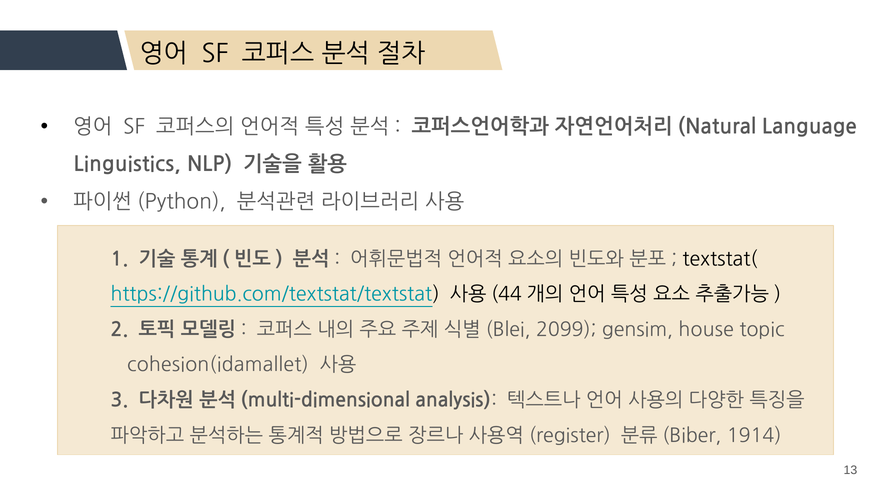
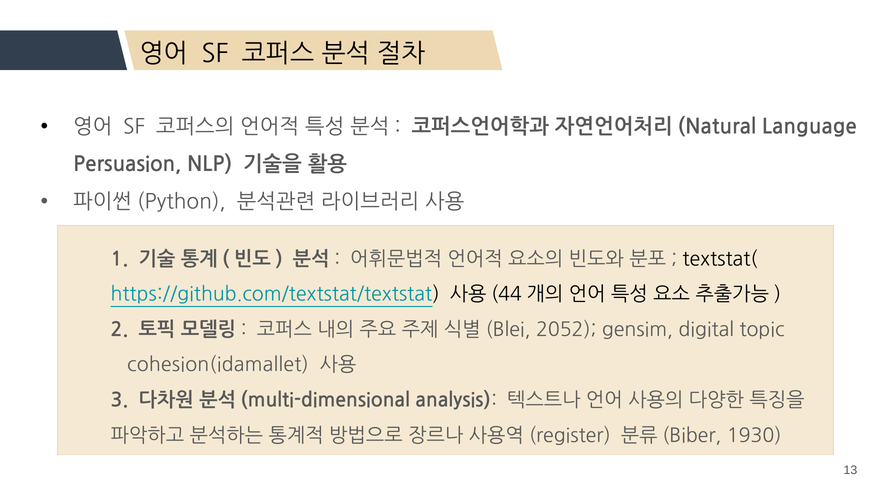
Linguistics: Linguistics -> Persuasion (127, 164)
2099: 2099 -> 2052 (566, 329)
house: house -> digital (706, 329)
1914: 1914 -> 1930 (754, 435)
